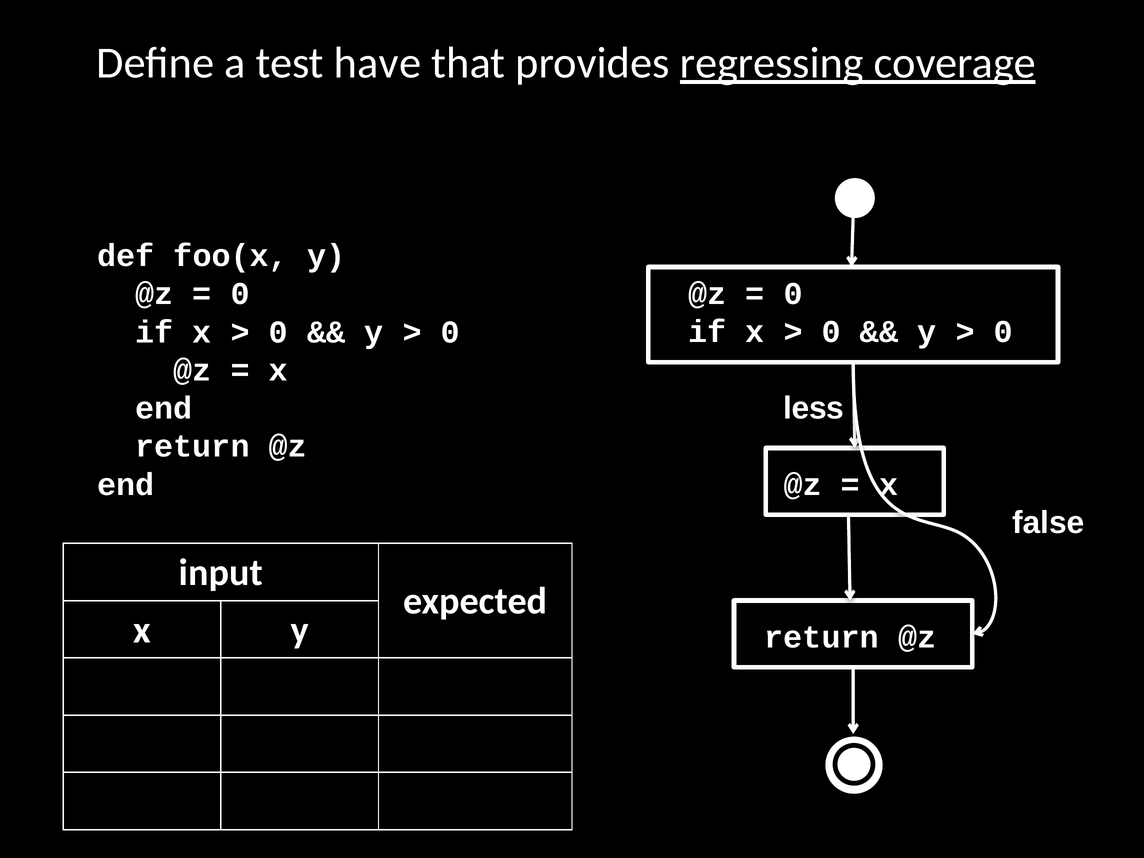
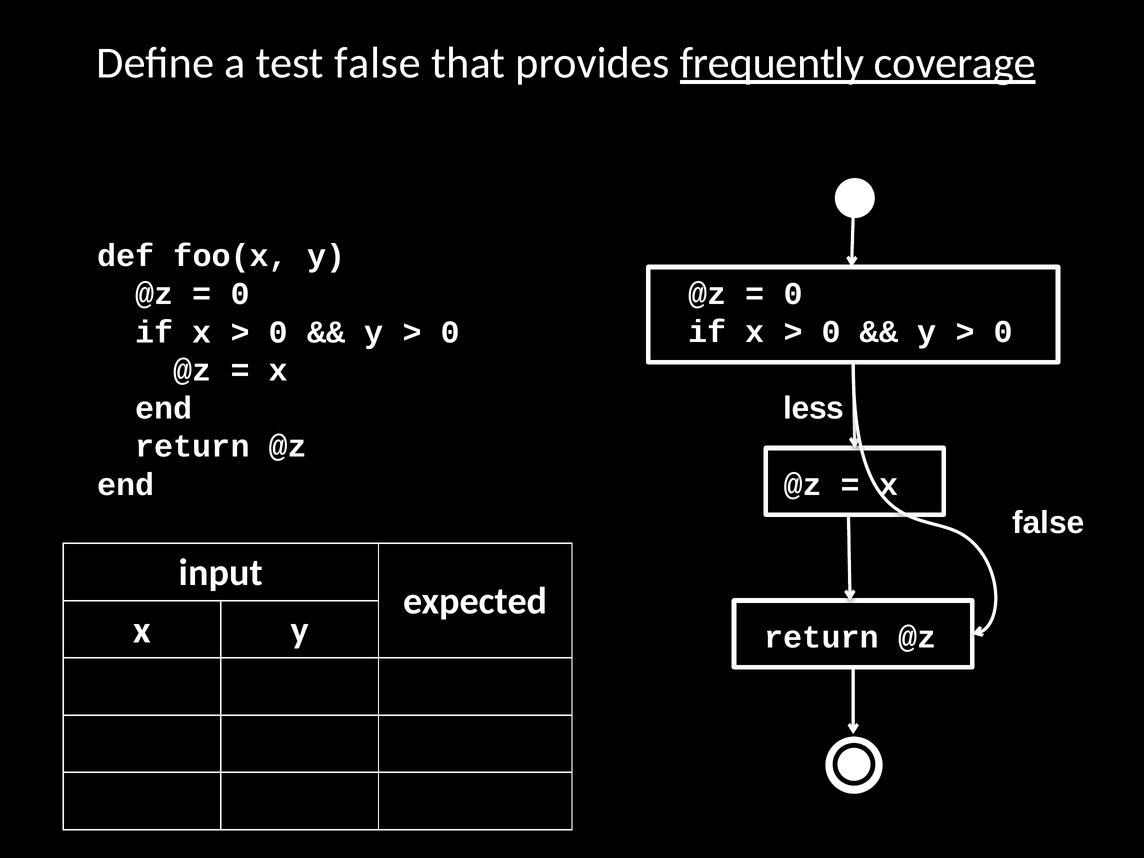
test have: have -> false (377, 63)
regressing: regressing -> frequently (772, 63)
